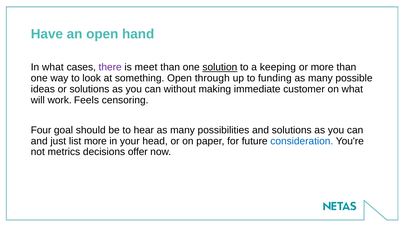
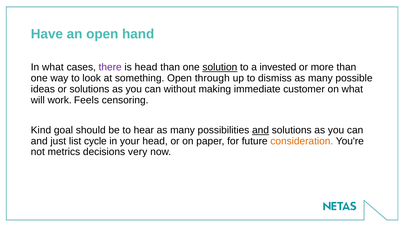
is meet: meet -> head (146, 67)
keeping: keeping -> invested (278, 67)
funding: funding -> dismiss (275, 78)
Four: Four -> Kind (41, 130)
and underline: none -> present (261, 130)
list more: more -> cycle (95, 141)
consideration colour: blue -> orange (302, 141)
offer: offer -> very (138, 152)
